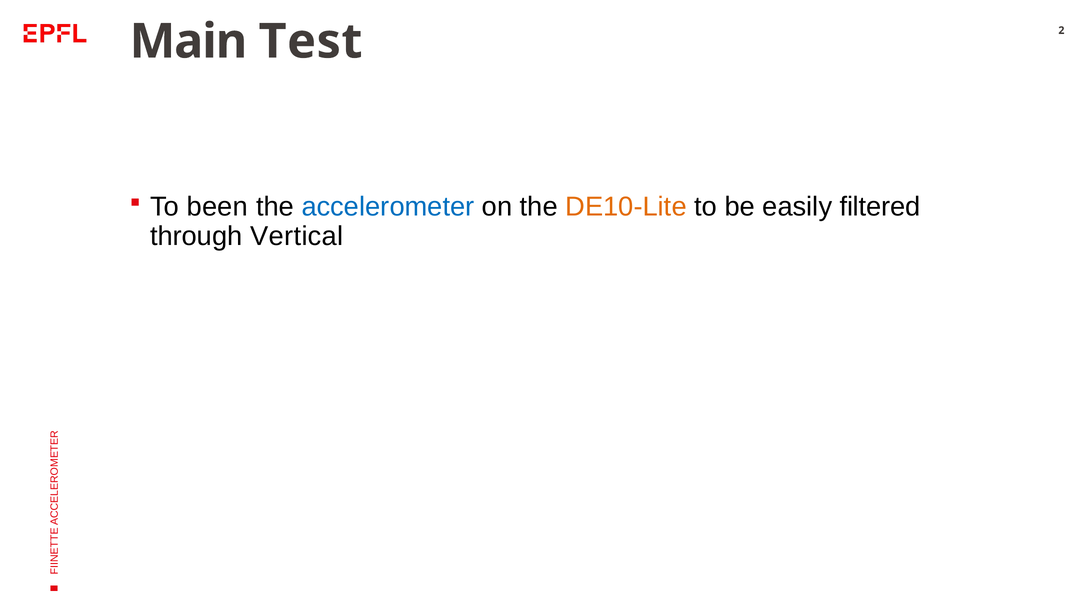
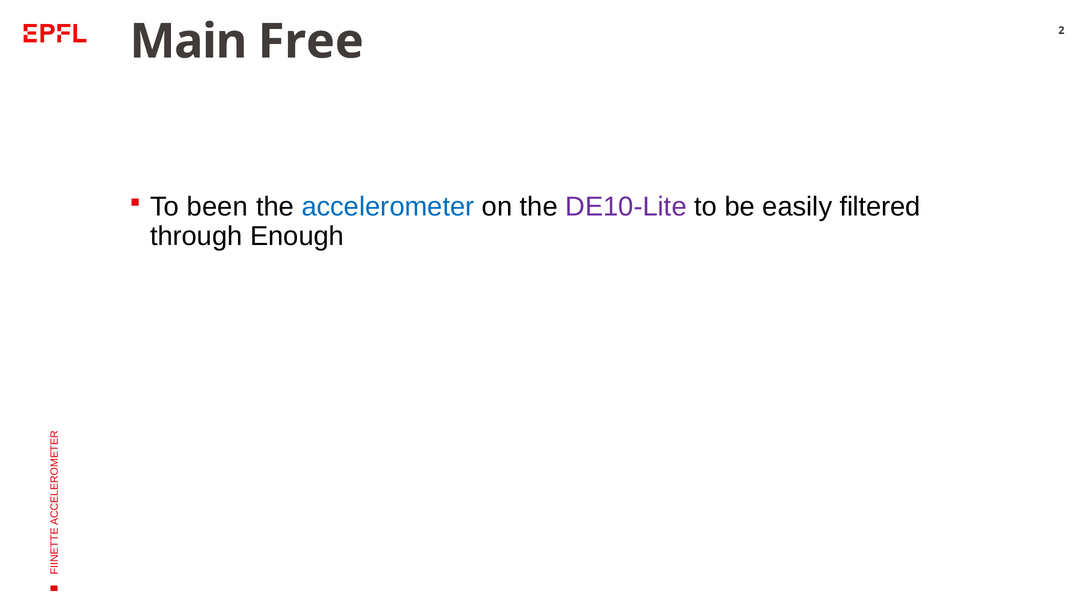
Test: Test -> Free (311, 42)
DE10-Lite colour: orange -> purple (626, 207)
Vertical: Vertical -> Enough (297, 236)
